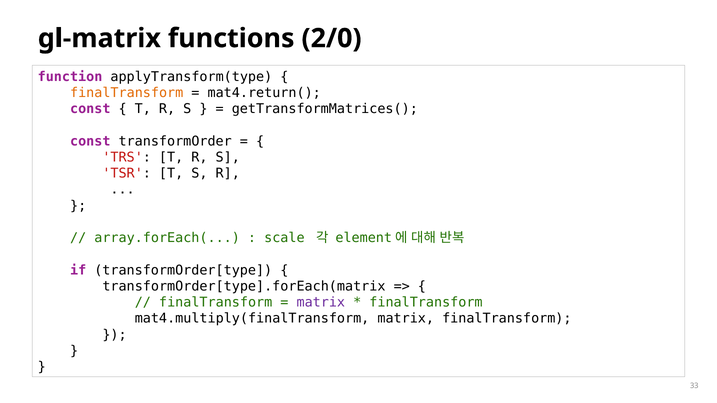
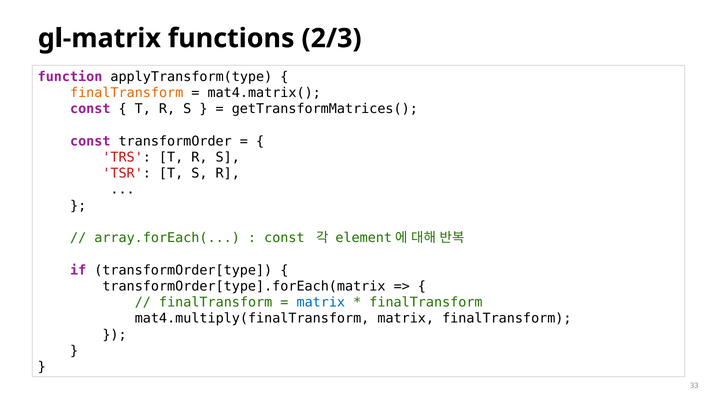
2/0: 2/0 -> 2/3 (332, 38)
mat4.return(: mat4.return( -> mat4.matrix( (264, 93)
scale: scale -> const (284, 238)
matrix colour: purple -> blue (321, 303)
